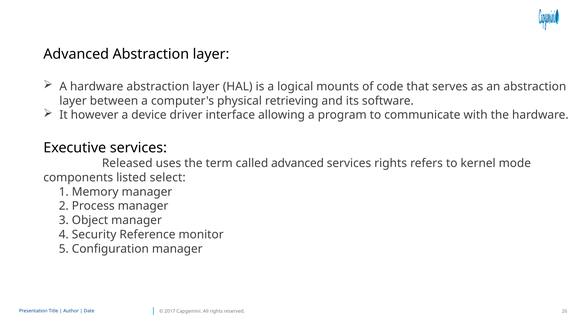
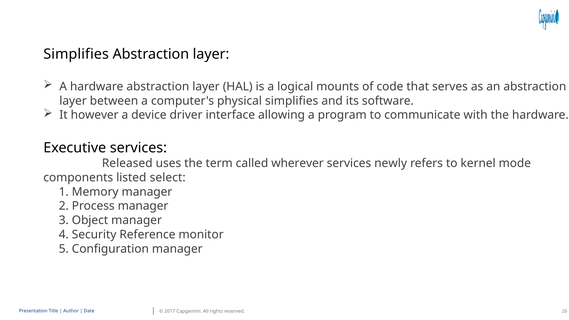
Advanced: Advanced -> Simplifies (76, 54)
physical retrieving: retrieving -> simplifies (292, 101)
called advanced: advanced -> wherever (297, 163)
services rights: rights -> newly (391, 163)
